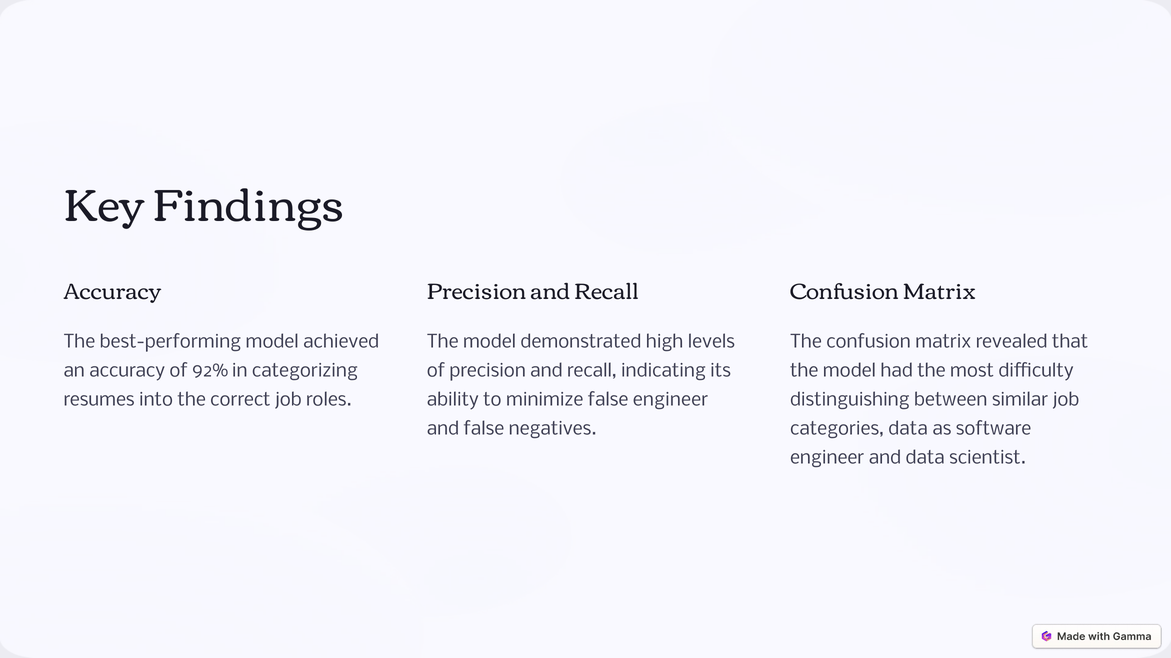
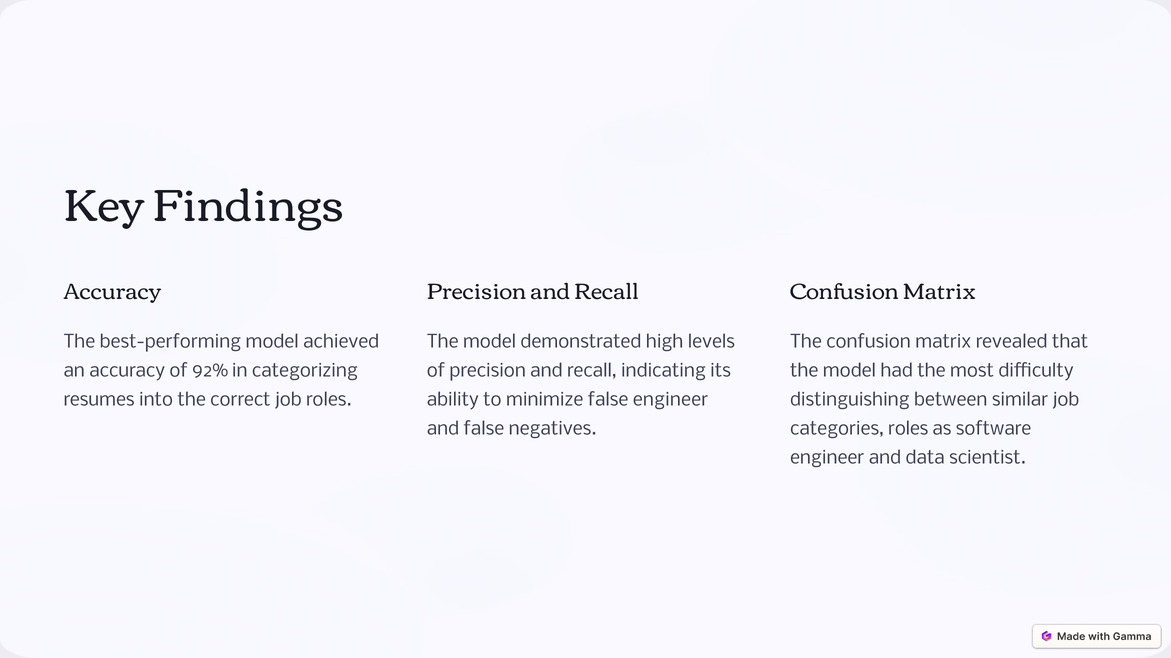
categories data: data -> roles (908, 429)
